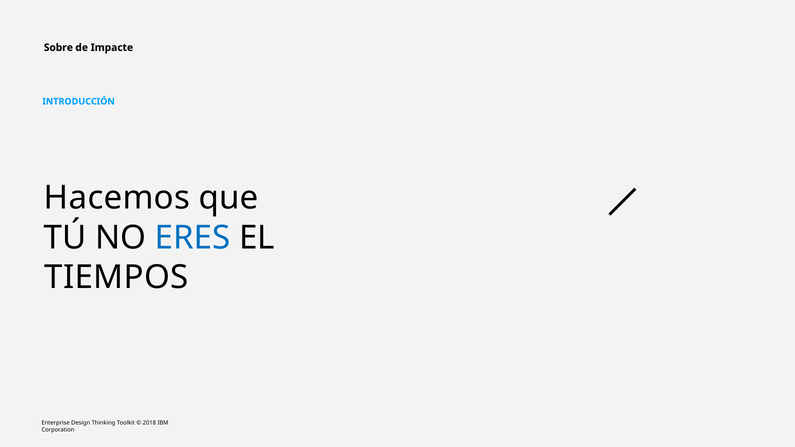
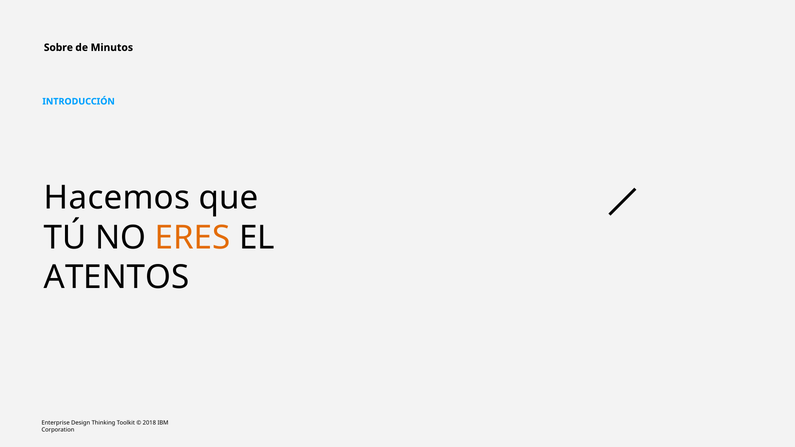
Impacte: Impacte -> Minutos (112, 48)
ERES colour: blue -> orange (193, 238)
TIEMPOS: TIEMPOS -> ATENTOS (117, 277)
